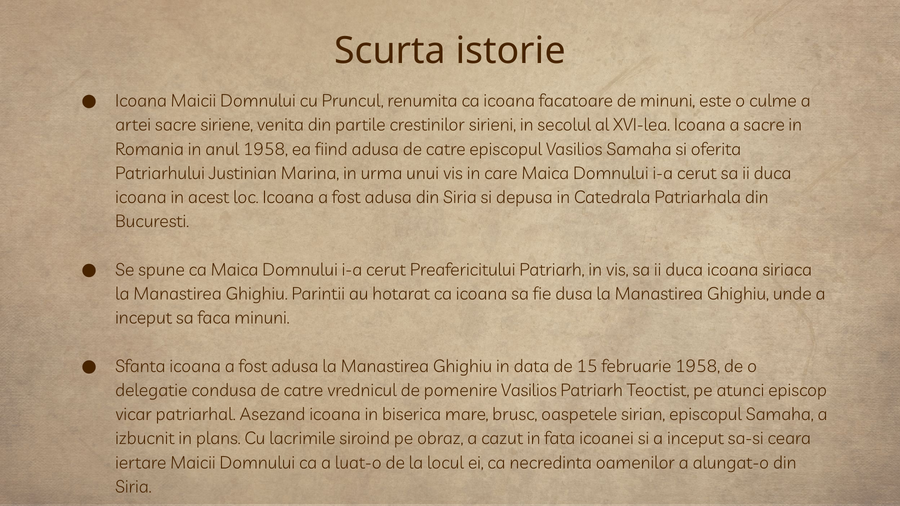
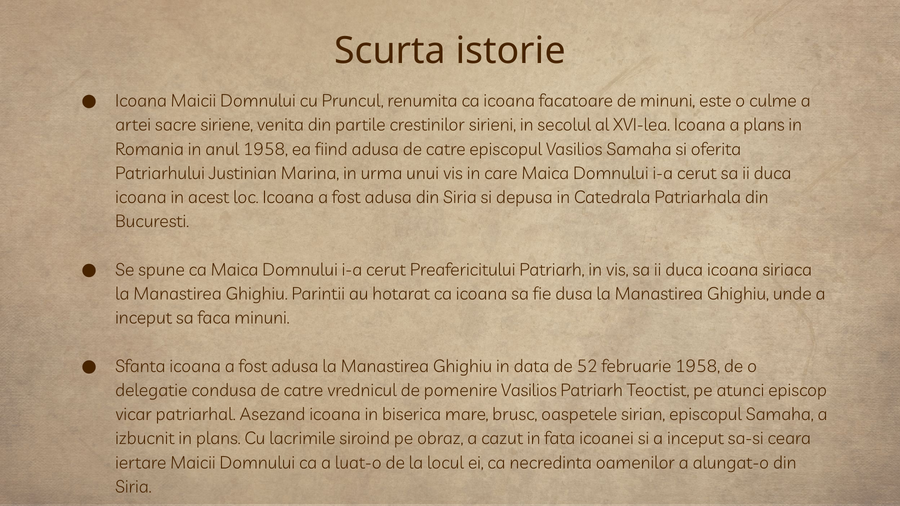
a sacre: sacre -> plans (764, 125)
15: 15 -> 52 (587, 367)
